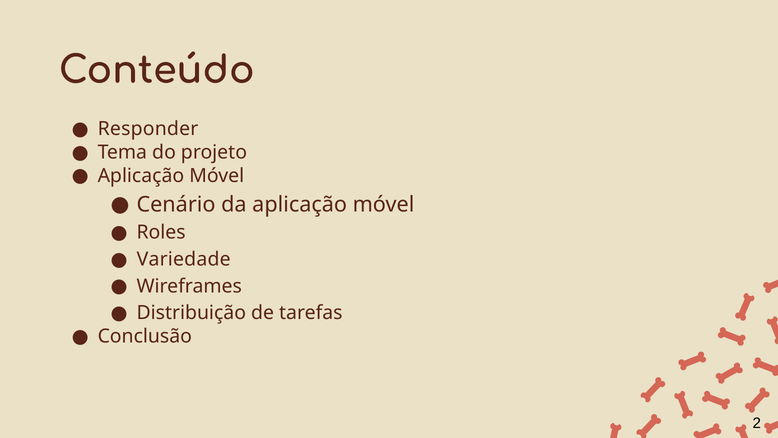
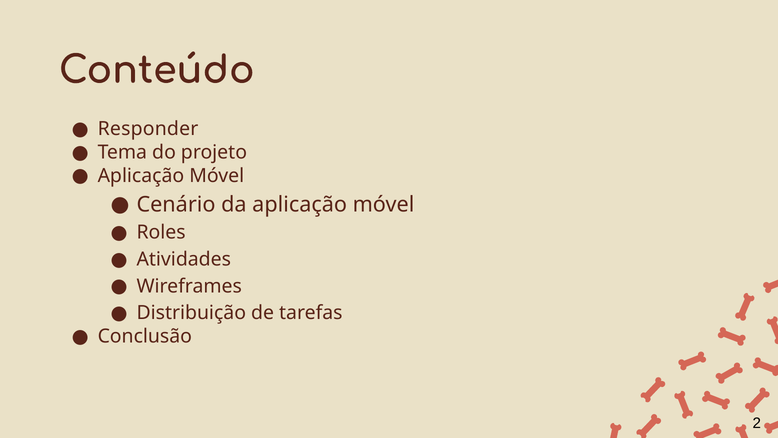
Variedade: Variedade -> Atividades (184, 259)
